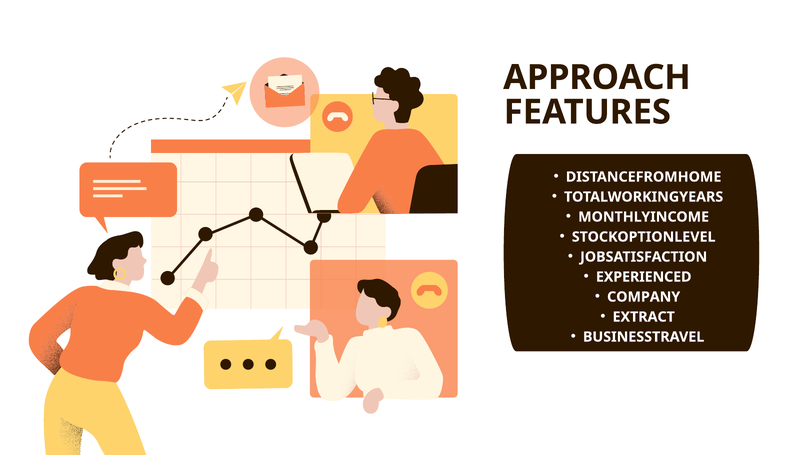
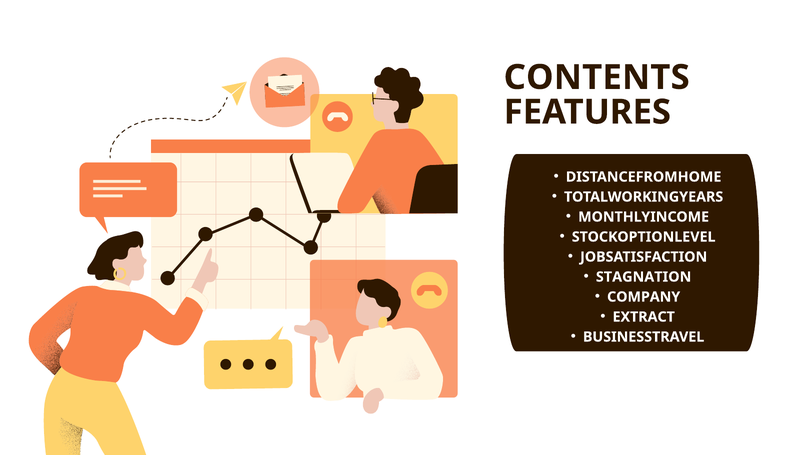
APPROACH: APPROACH -> CONTENTS (597, 77)
EXPERIENCED: EXPERIENCED -> STAGNATION (644, 277)
